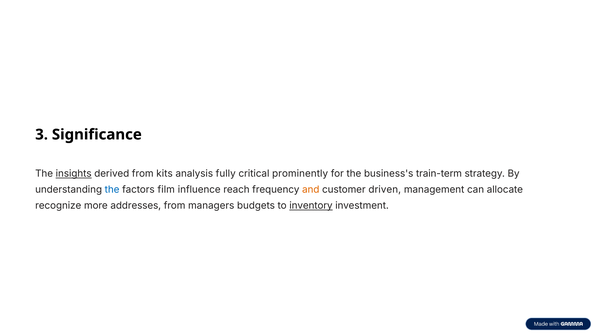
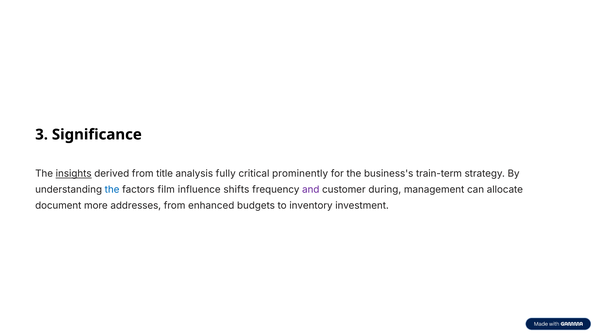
kits: kits -> title (165, 174)
reach: reach -> shifts (236, 190)
and colour: orange -> purple (311, 190)
driven: driven -> during (385, 190)
recognize: recognize -> document (58, 206)
managers: managers -> enhanced (211, 206)
inventory underline: present -> none (311, 206)
